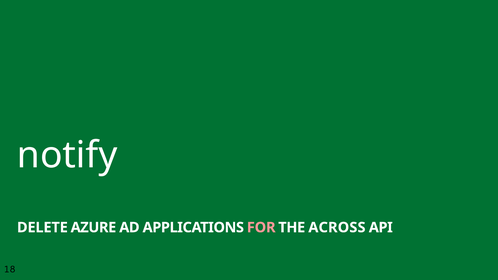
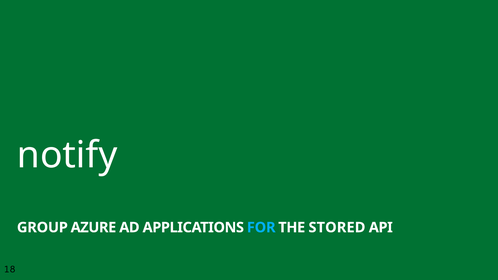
DELETE: DELETE -> GROUP (42, 228)
FOR colour: pink -> light blue (261, 228)
ACROSS: ACROSS -> STORED (337, 228)
